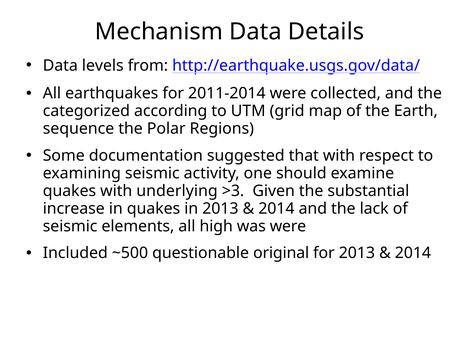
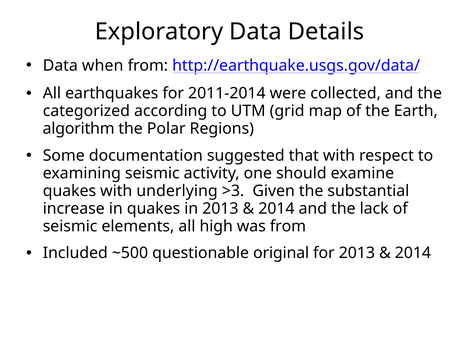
Mechanism: Mechanism -> Exploratory (159, 32)
levels: levels -> when (103, 66)
sequence: sequence -> algorithm (79, 129)
was were: were -> from (288, 226)
